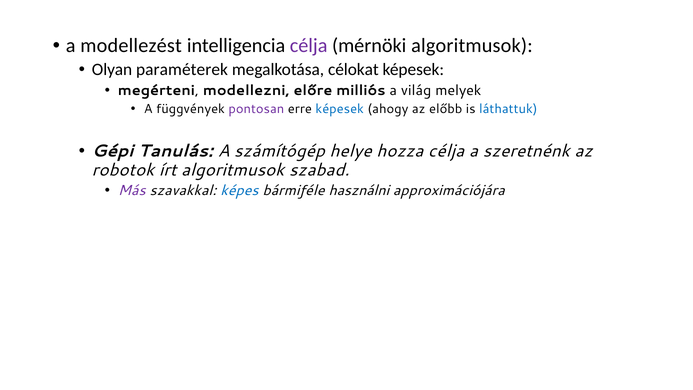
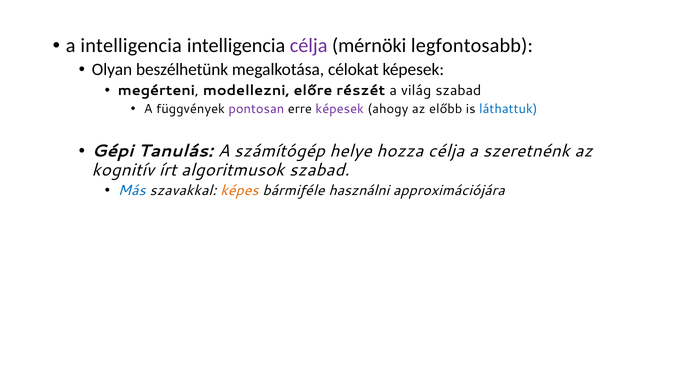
a modellezést: modellezést -> intelligencia (131, 46)
mérnöki algoritmusok: algoritmusok -> legfontosabb (472, 46)
paraméterek: paraméterek -> beszélhetünk (182, 70)
milliós: milliós -> részét (361, 90)
világ melyek: melyek -> szabad (458, 90)
képesek colour: blue -> purple (340, 109)
robotok: robotok -> kognitív (123, 170)
Más colour: purple -> blue (132, 191)
képes colour: blue -> orange (239, 191)
